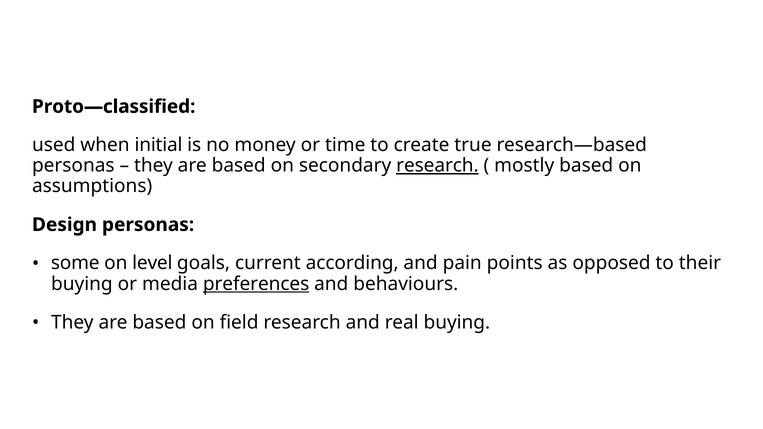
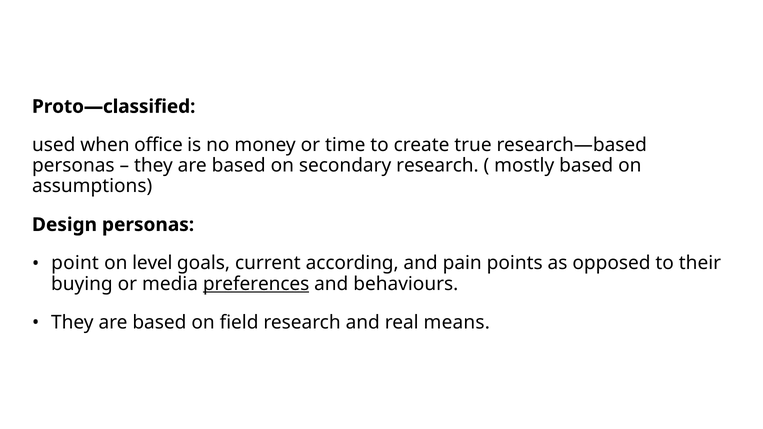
initial: initial -> office (159, 145)
research underline: present -> none (437, 166)
some: some -> point (75, 263)
real buying: buying -> means (457, 322)
